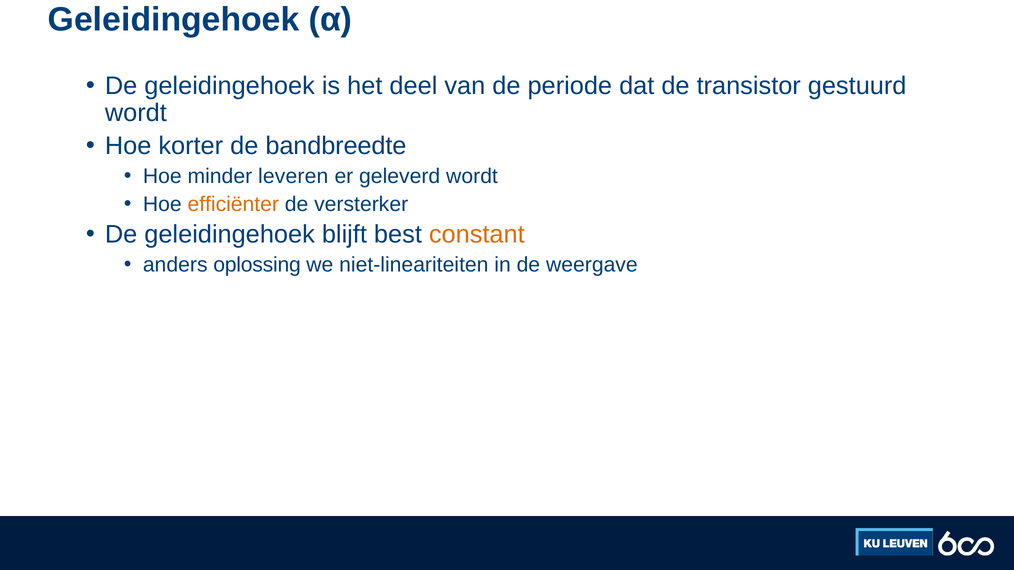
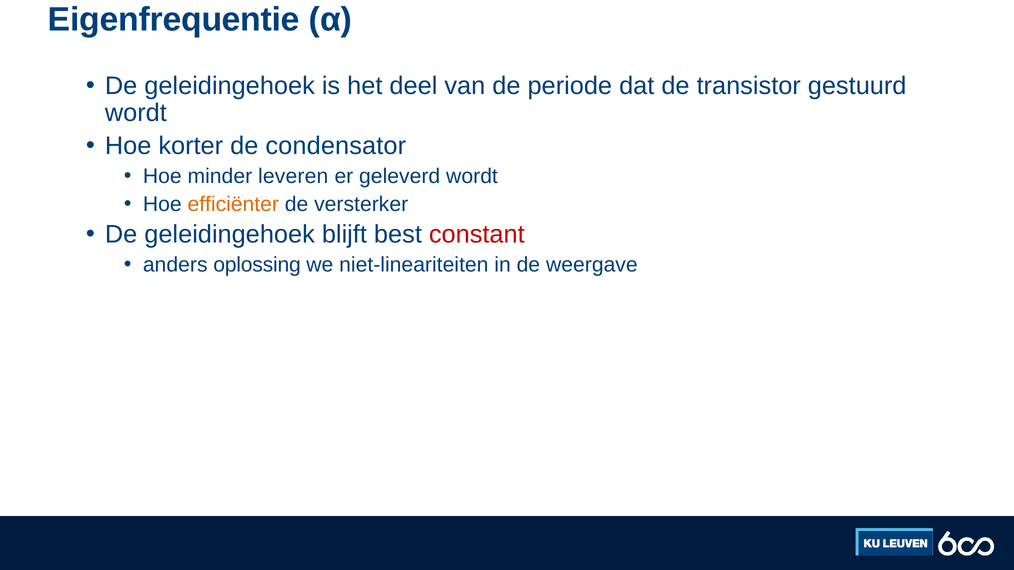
Geleidingehoek: Geleidingehoek -> Eigenfrequentie (174, 19)
bandbreedte: bandbreedte -> condensator (336, 146)
constant colour: orange -> red (477, 235)
